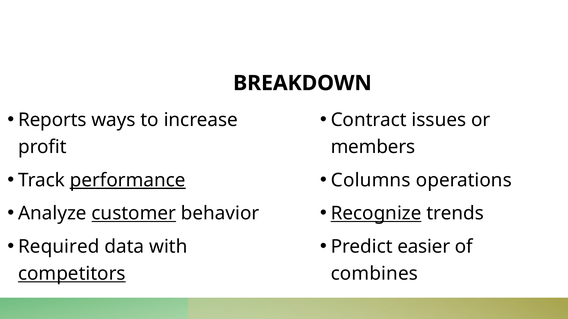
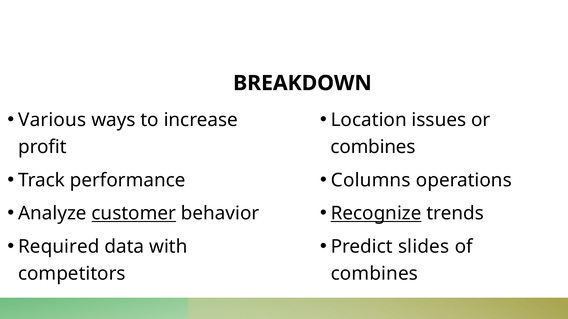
Reports: Reports -> Various (52, 120)
Contract: Contract -> Location (369, 120)
members: members -> combines (373, 147)
performance underline: present -> none (128, 180)
easier: easier -> slides (424, 247)
competitors underline: present -> none (72, 274)
